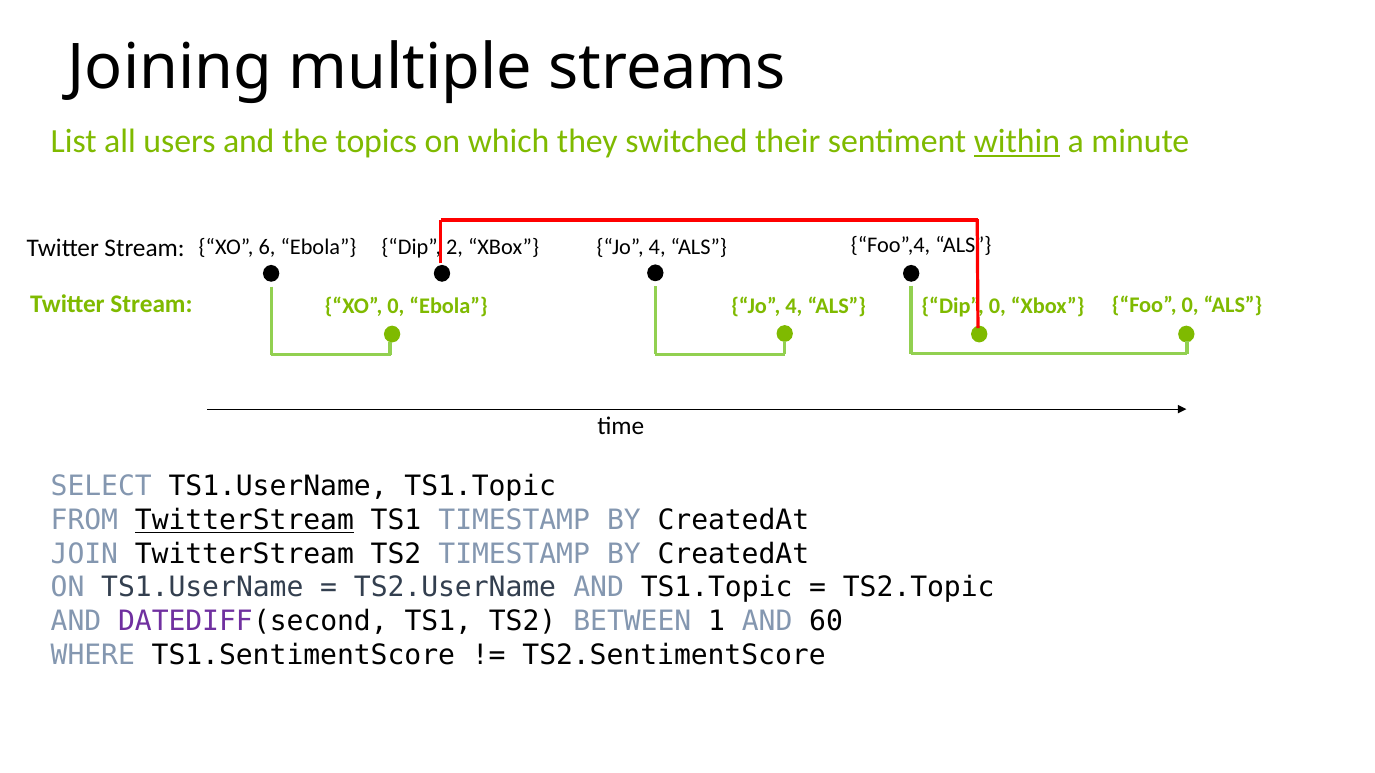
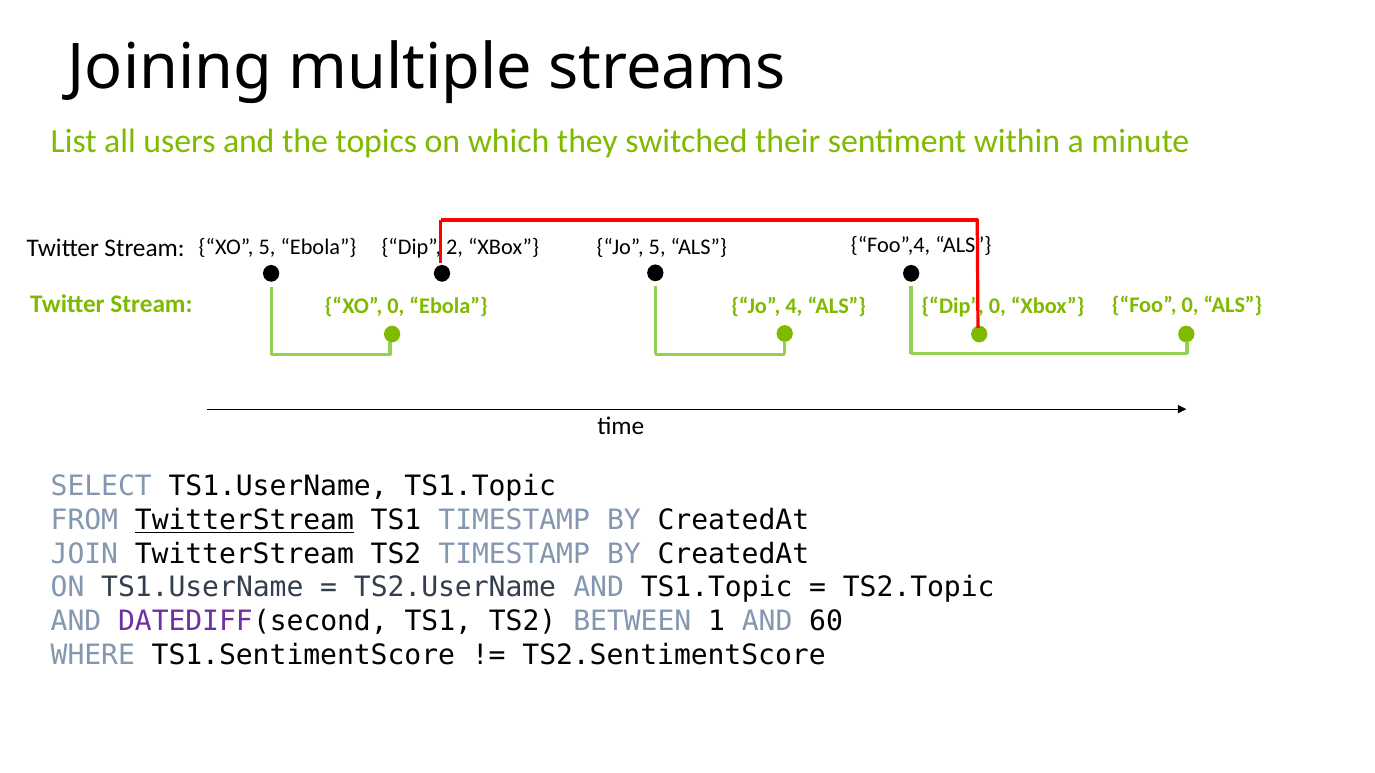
within underline: present -> none (1017, 141)
XO 6: 6 -> 5 (267, 247)
Ebola Jo 4: 4 -> 5 (657, 247)
